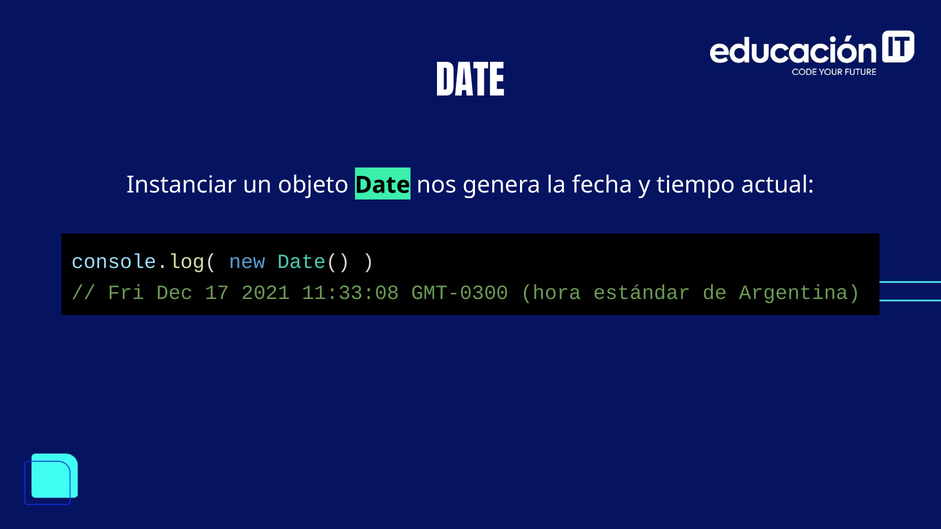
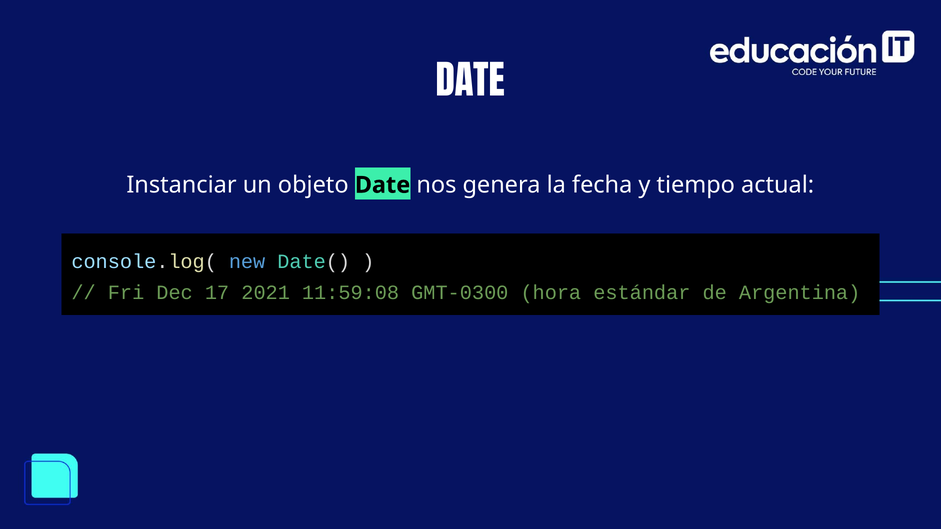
11:33:08: 11:33:08 -> 11:59:08 (351, 293)
